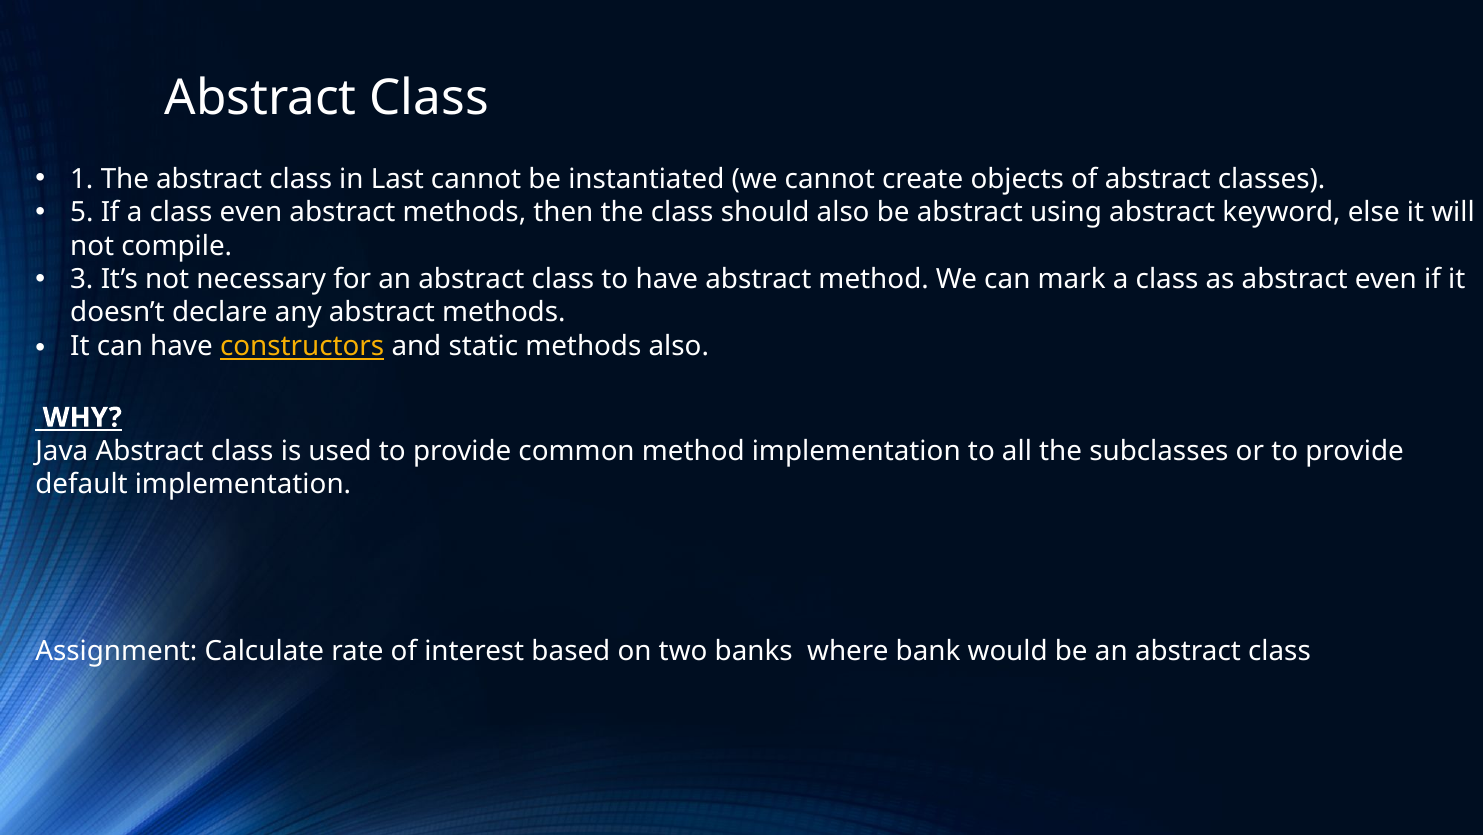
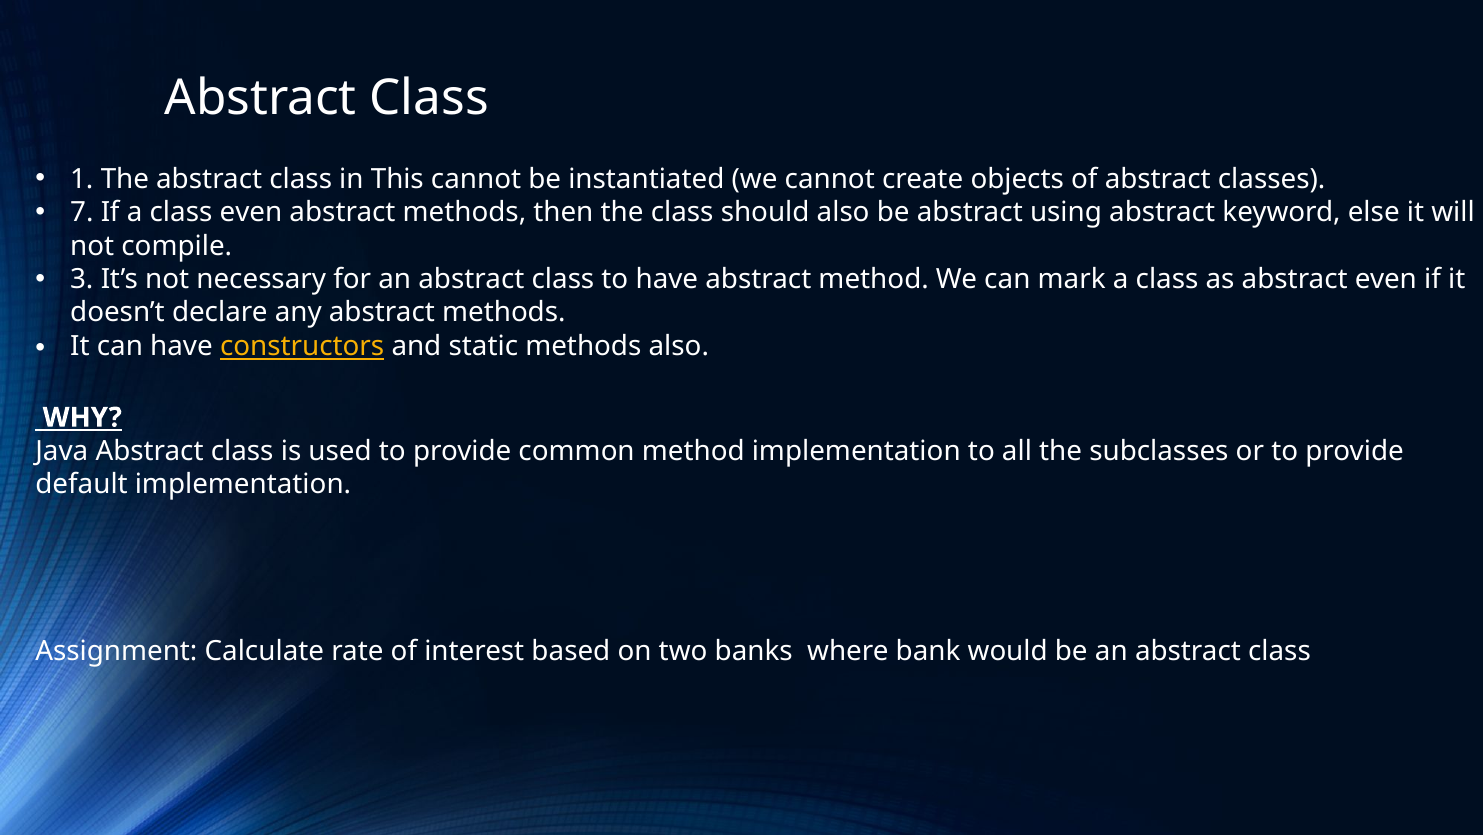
Last: Last -> This (397, 179)
5: 5 -> 7 (82, 212)
